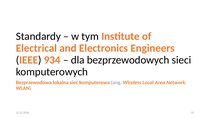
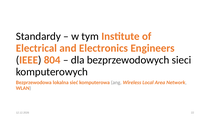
934: 934 -> 804 (52, 60)
